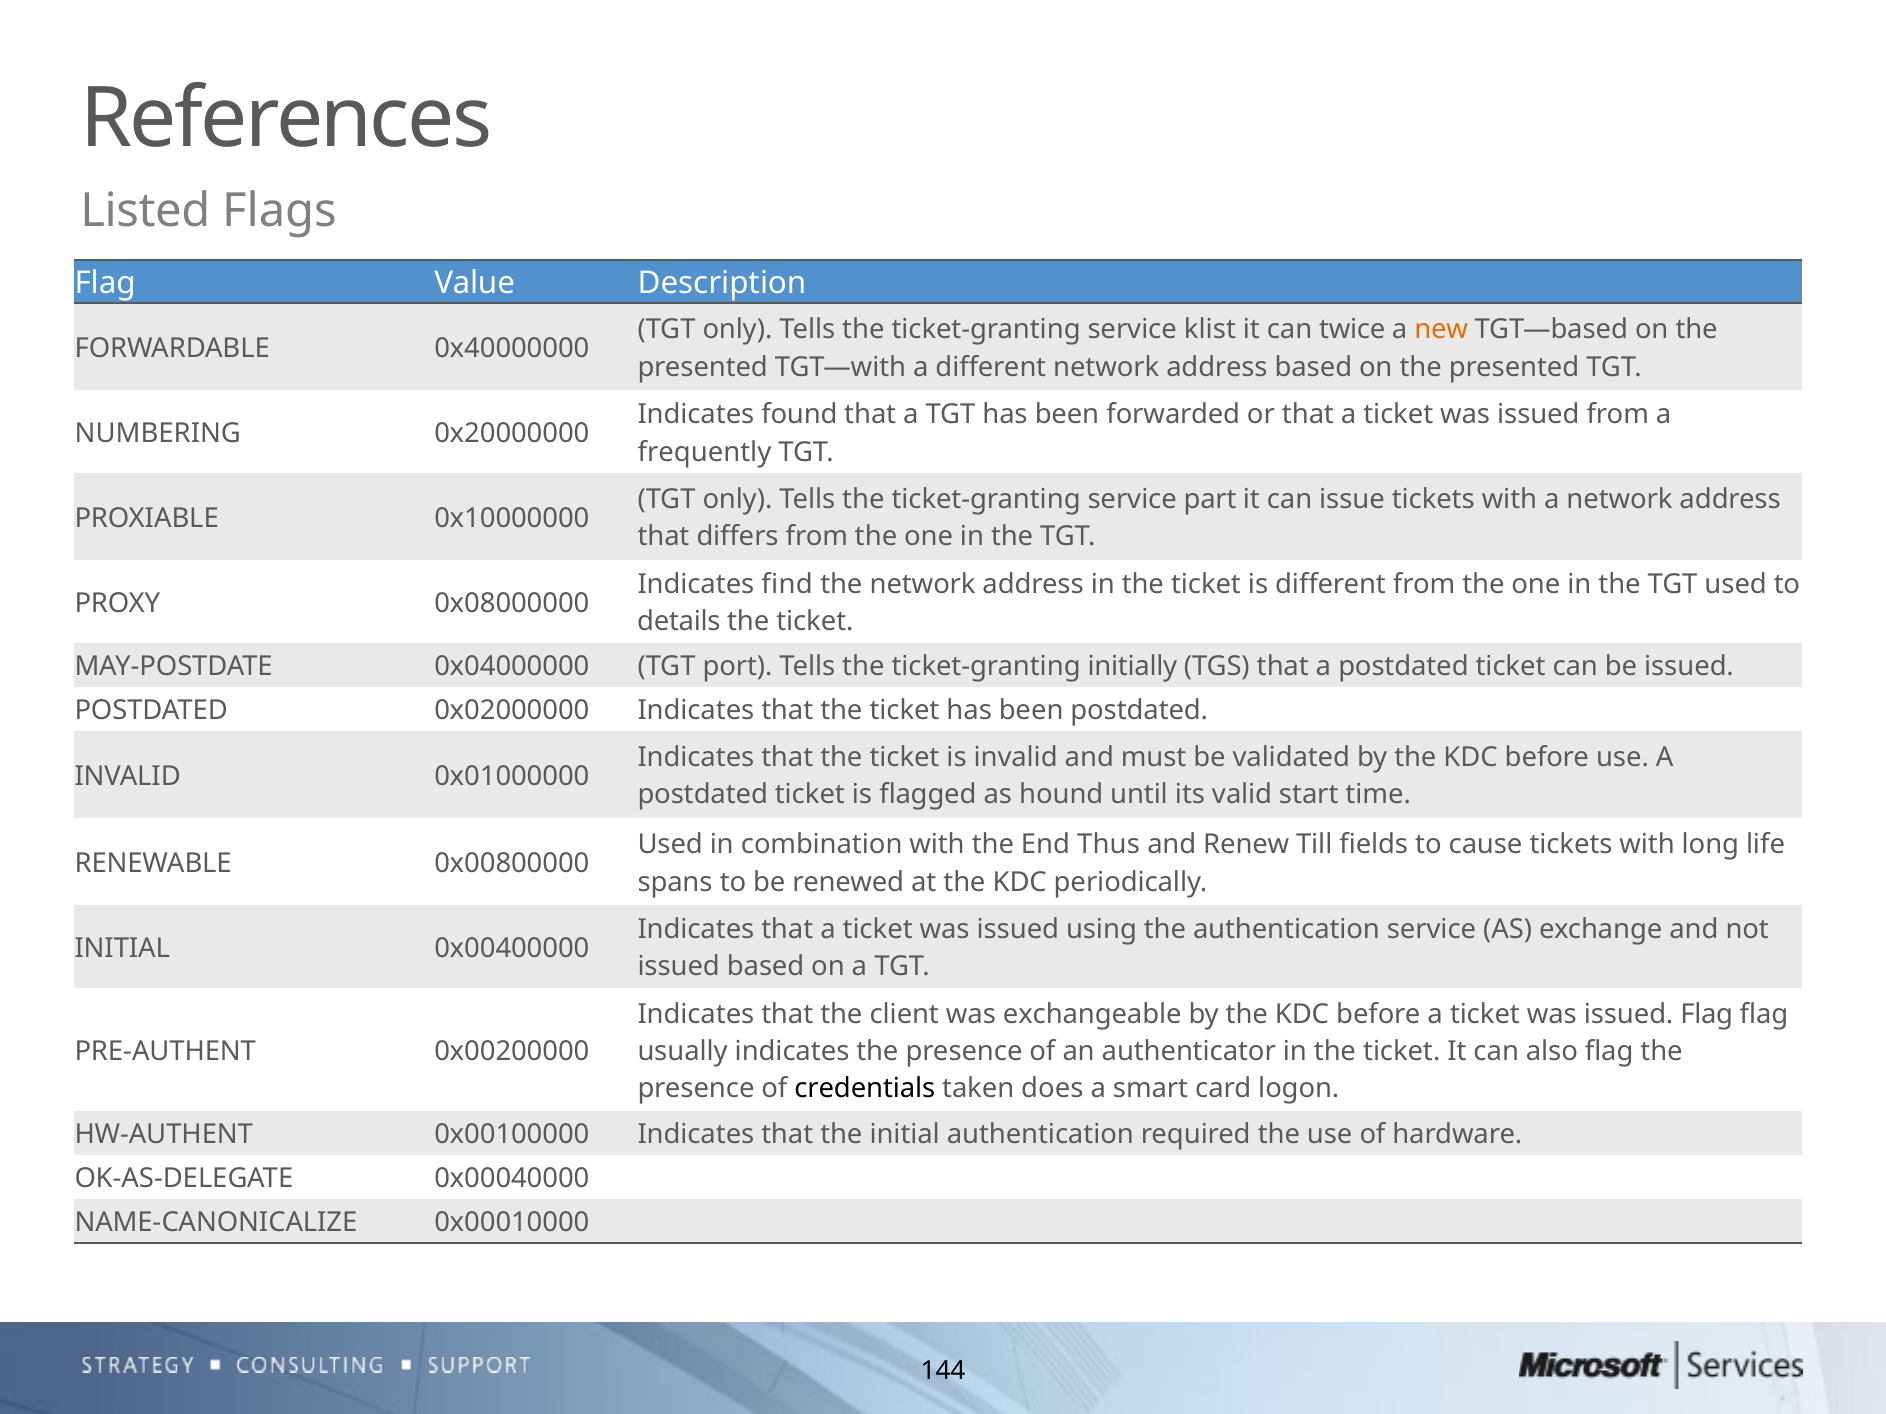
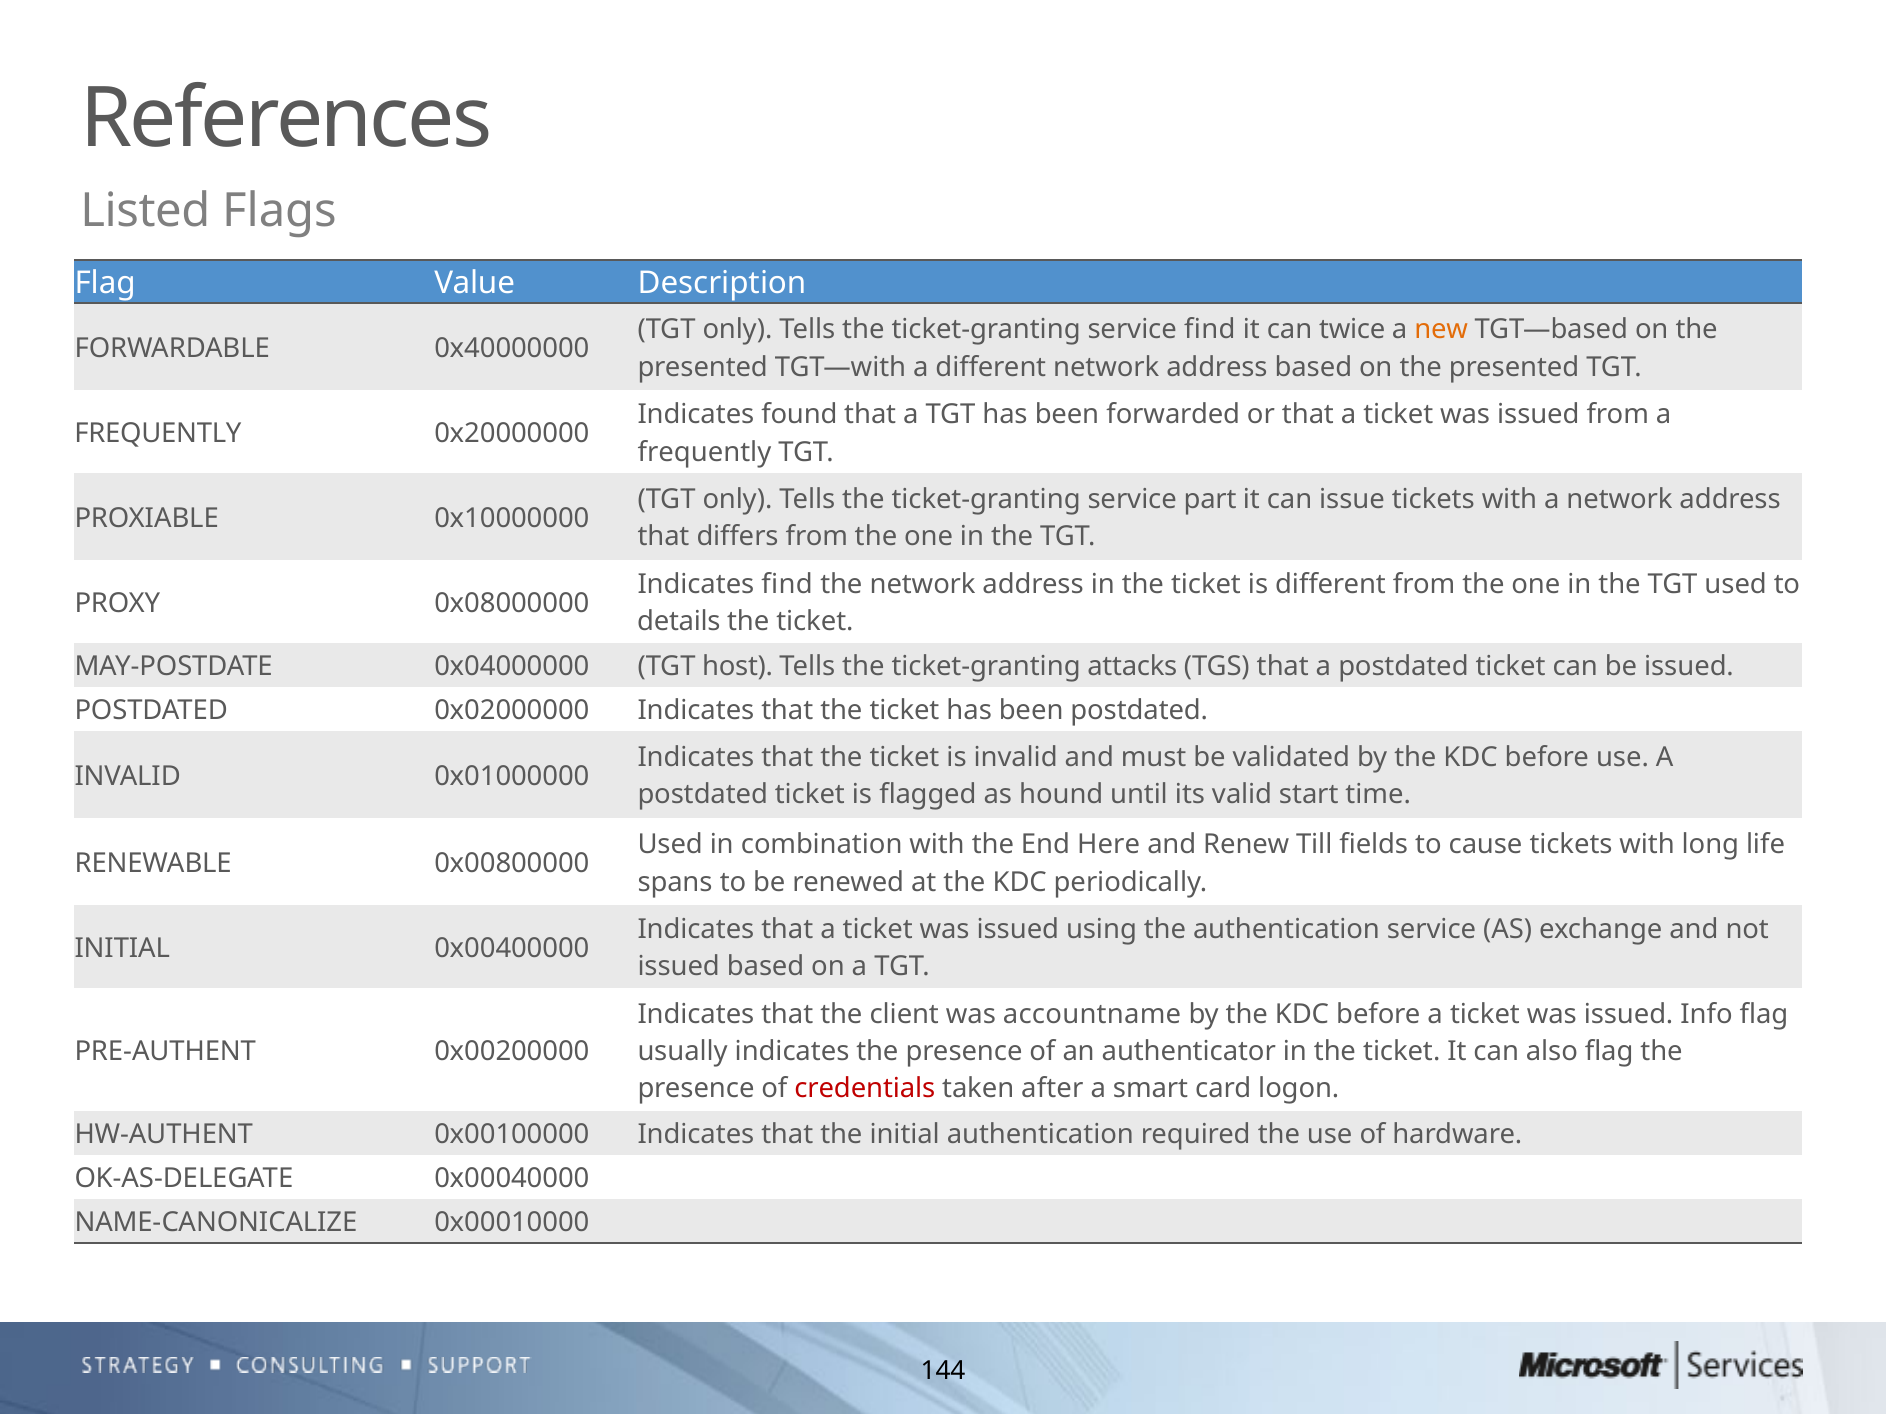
service klist: klist -> find (1210, 330)
NUMBERING: NUMBERING -> FREQUENTLY (158, 434)
port: port -> host (738, 667)
initially: initially -> attacks (1132, 667)
Thus: Thus -> Here (1109, 845)
exchangeable: exchangeable -> accountname (1092, 1014)
issued Flag: Flag -> Info (1707, 1014)
credentials colour: black -> red (865, 1089)
does: does -> after (1052, 1089)
